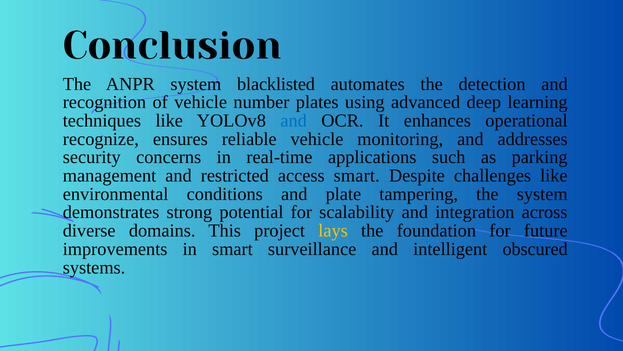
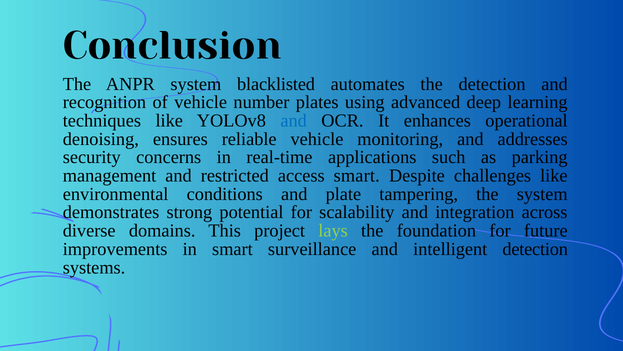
recognize: recognize -> denoising (101, 139)
lays colour: yellow -> light green (333, 230)
intelligent obscured: obscured -> detection (535, 249)
